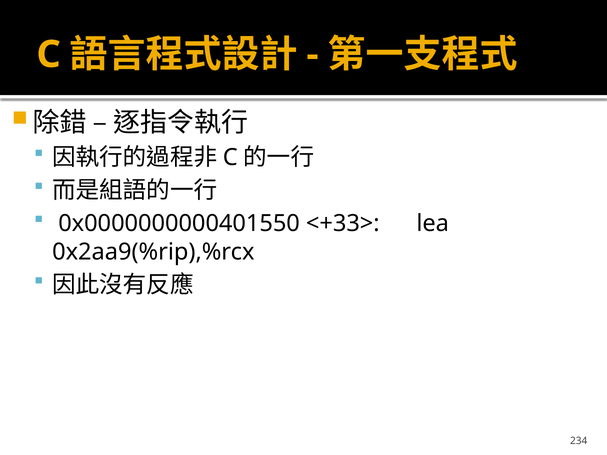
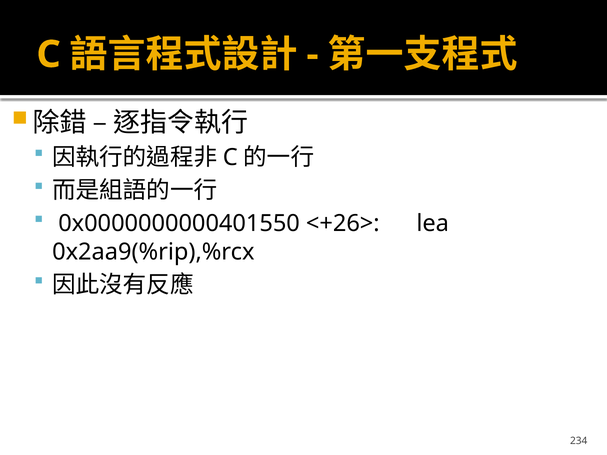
<+33>: <+33> -> <+26> (343, 224)
